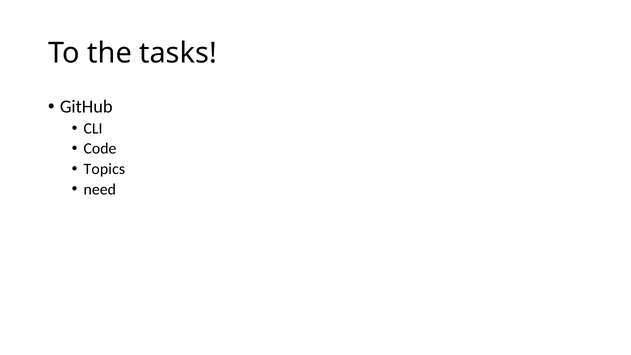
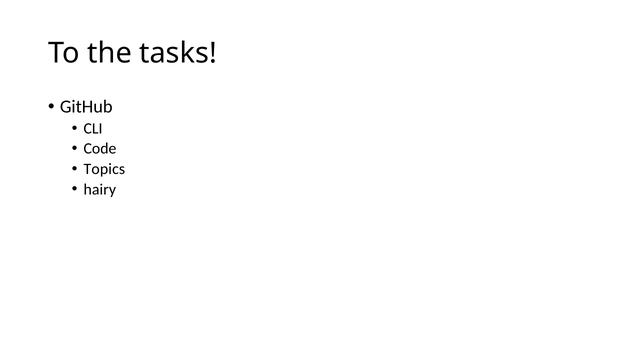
need: need -> hairy (100, 189)
